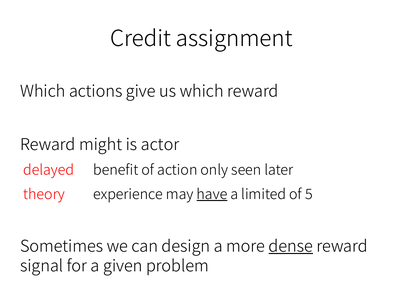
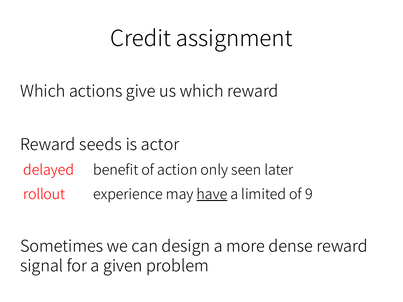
might: might -> seeds (101, 145)
theory: theory -> rollout (44, 194)
5: 5 -> 9 (309, 194)
dense underline: present -> none (291, 247)
